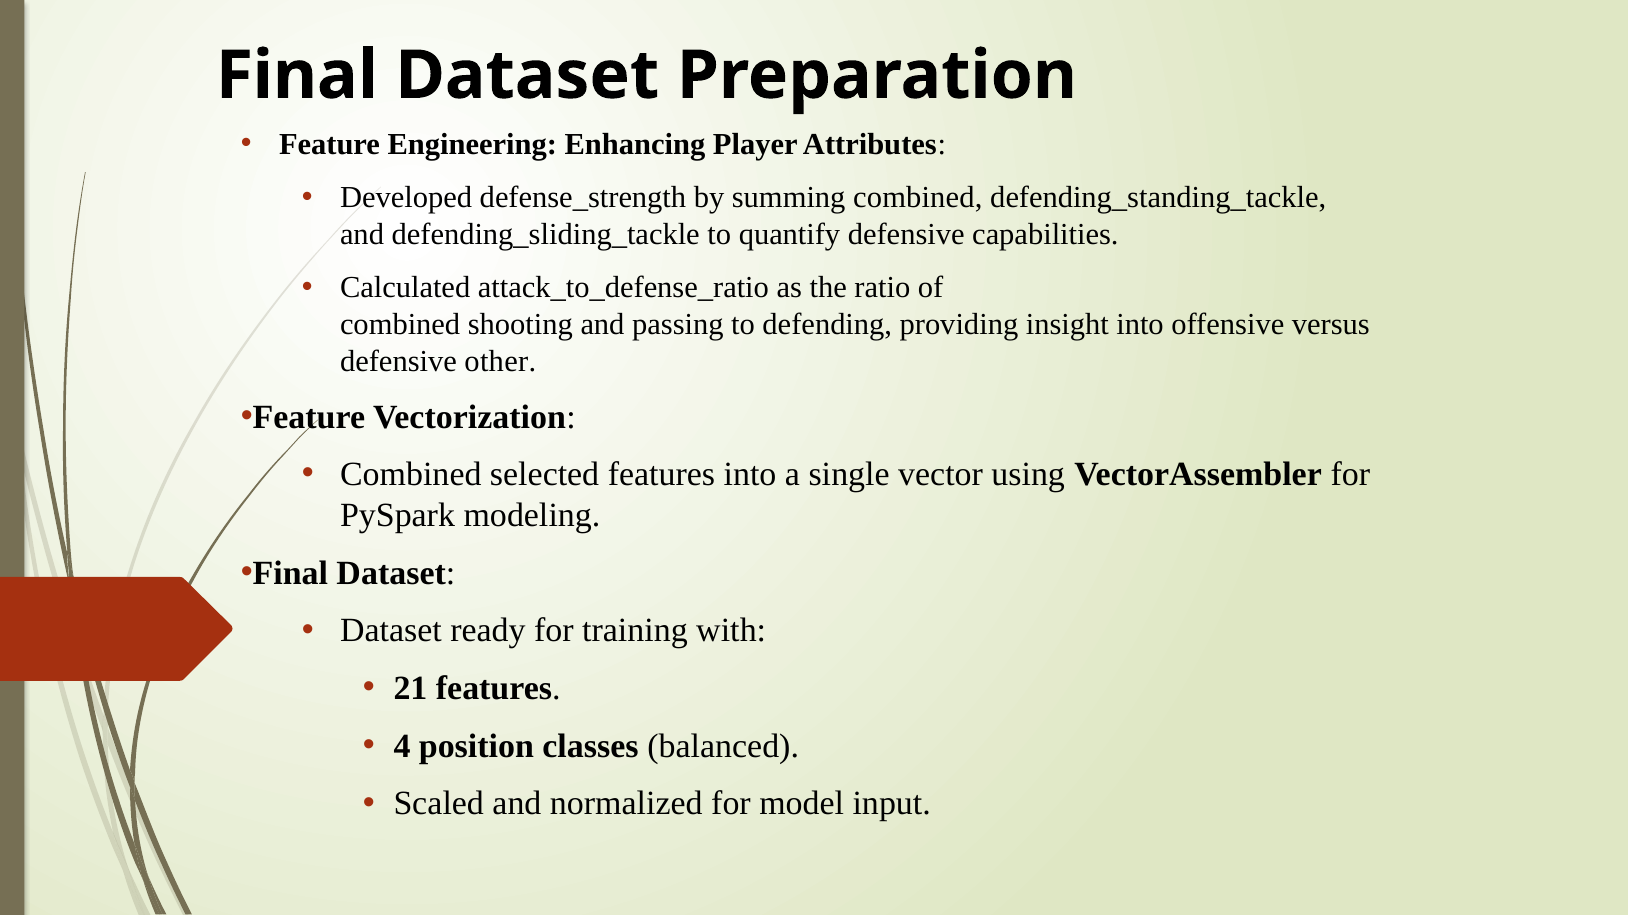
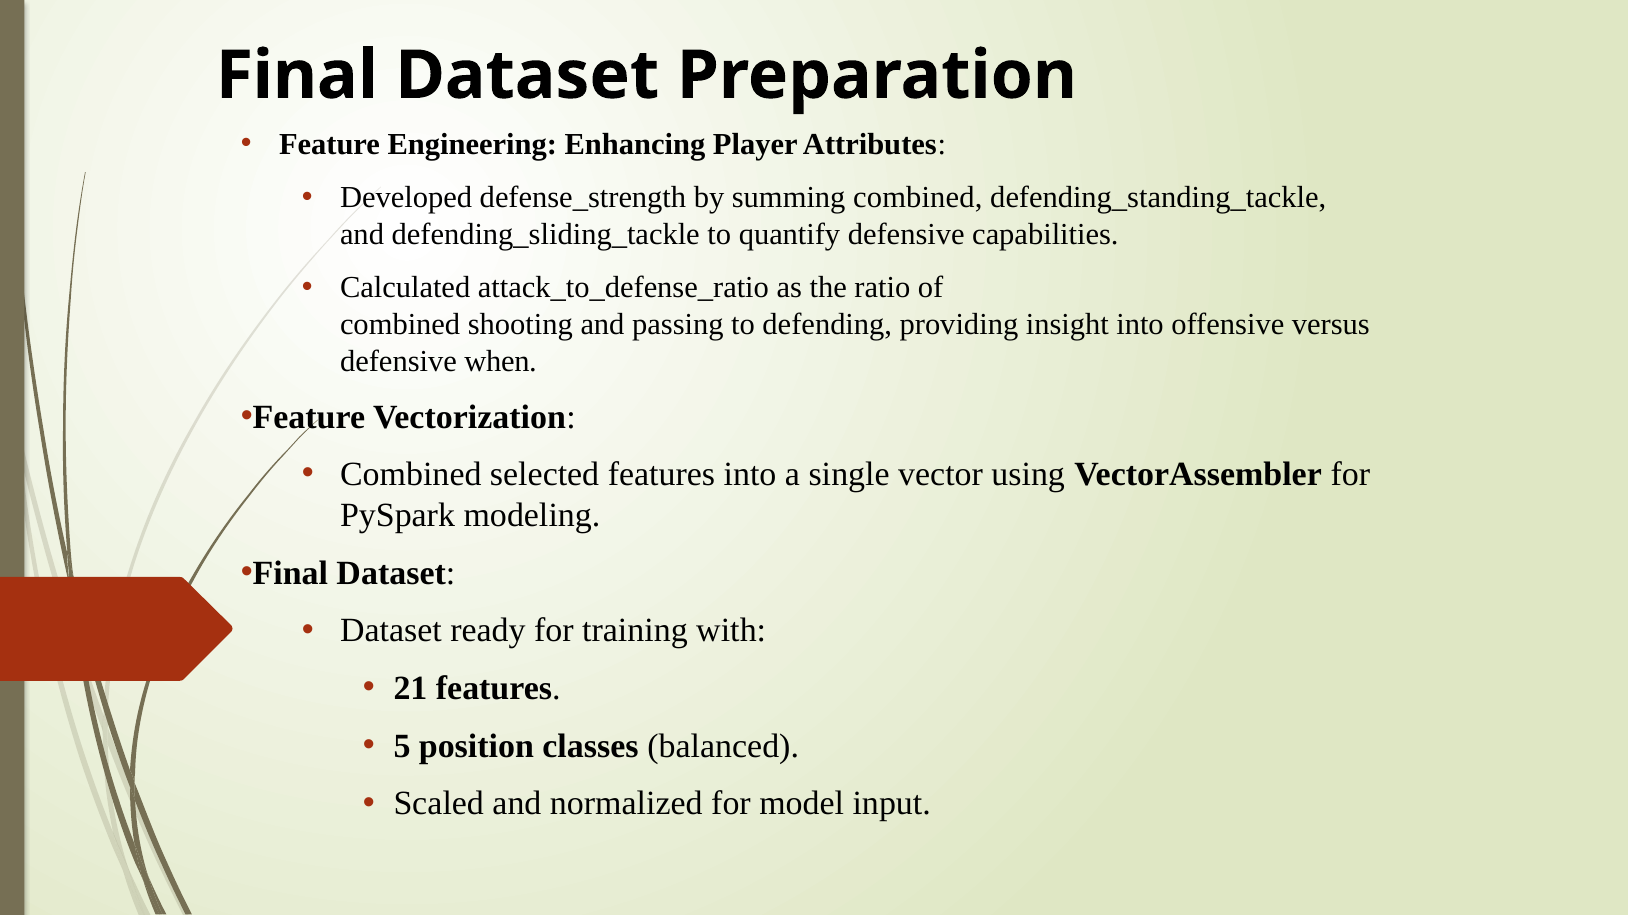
other: other -> when (501, 361)
4: 4 -> 5 (402, 747)
